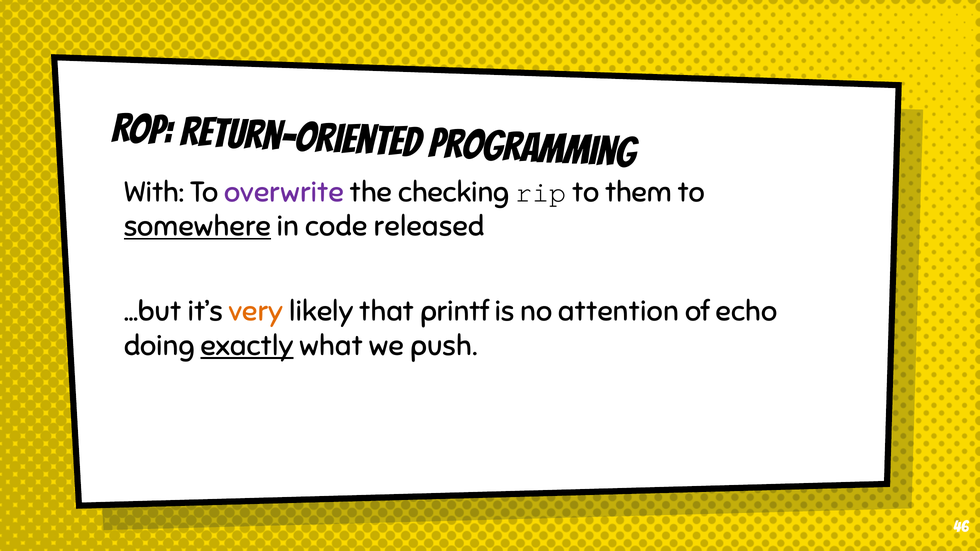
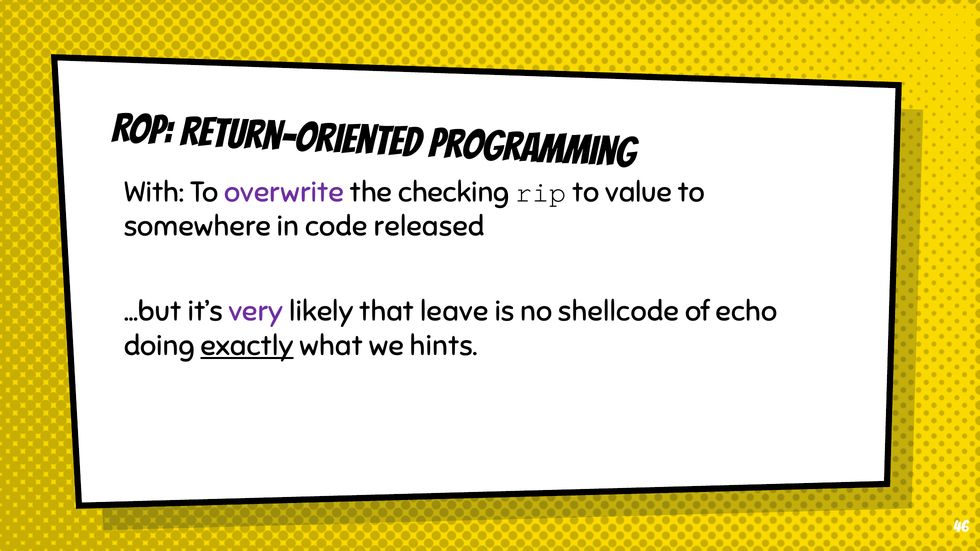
them: them -> value (639, 192)
somewhere underline: present -> none (198, 227)
very colour: orange -> purple (256, 311)
printf: printf -> leave (454, 311)
attention: attention -> shellcode (619, 311)
push: push -> hints (444, 346)
